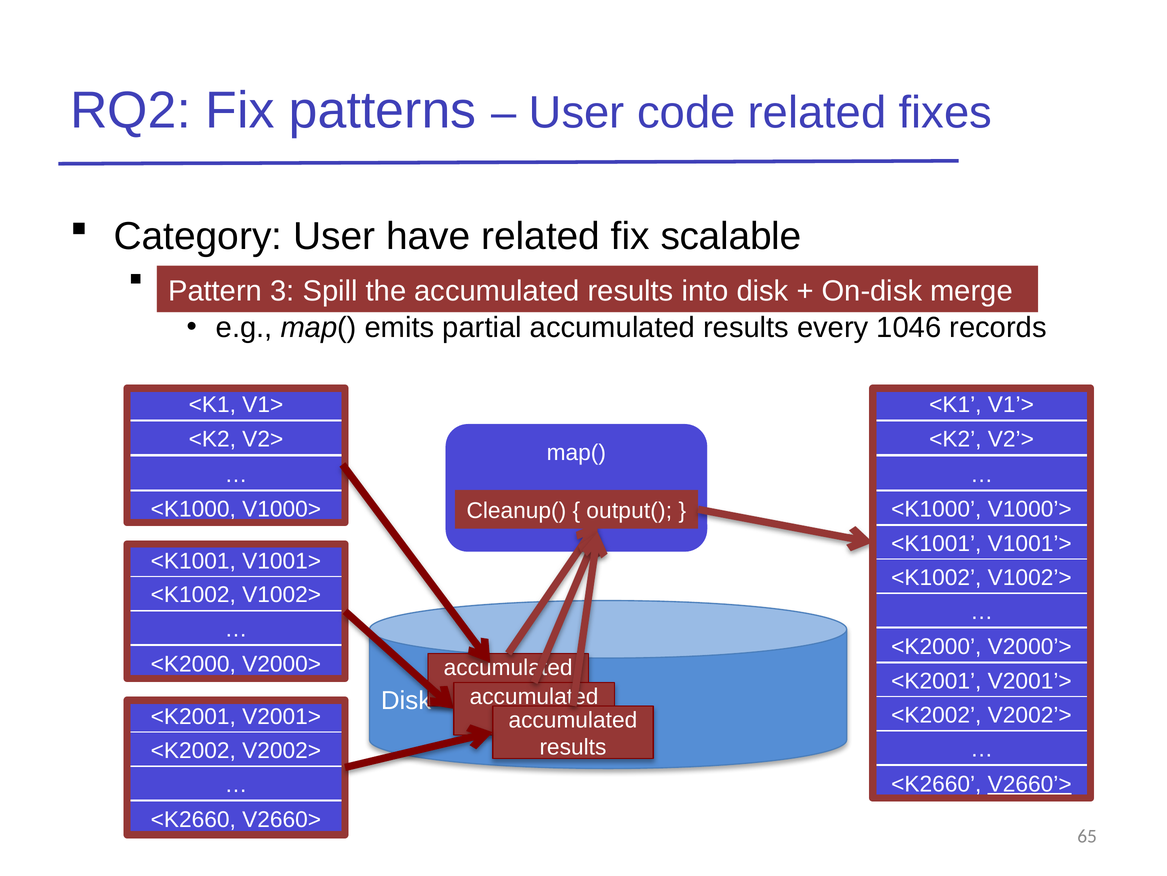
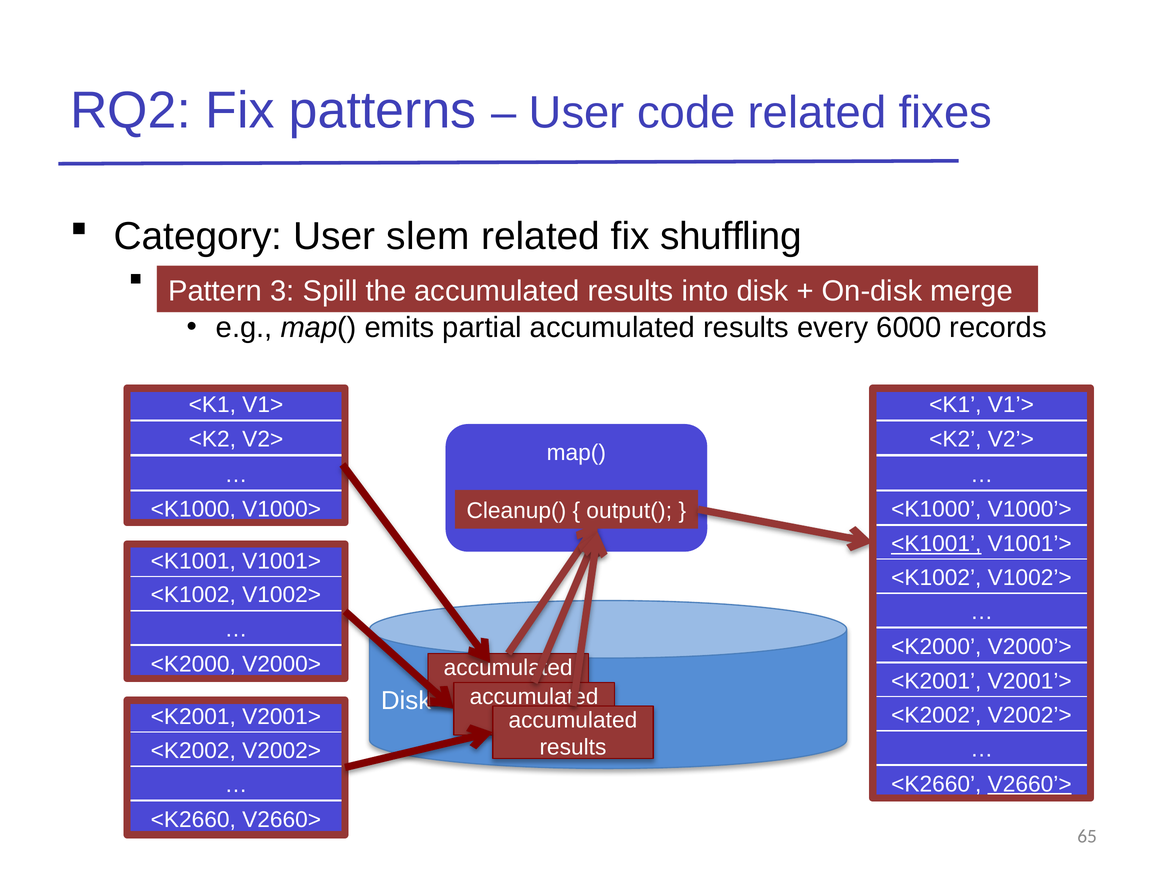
have: have -> slem (428, 236)
scalable: scalable -> shuffling (731, 236)
1046: 1046 -> 6000 (909, 328)
<K1001 underline: none -> present (936, 543)
